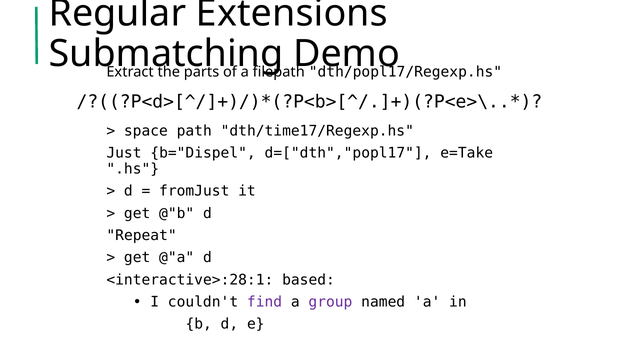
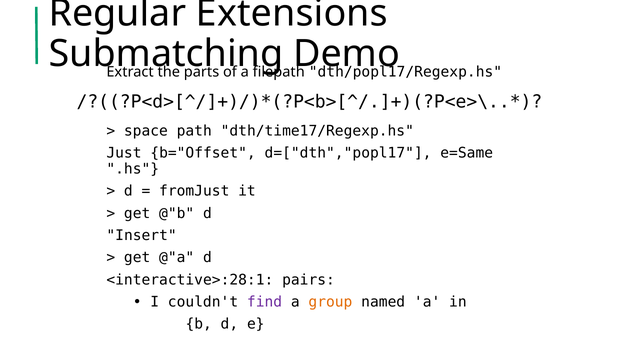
b="Dispel: b="Dispel -> b="Offset (203, 153)
e=Take: e=Take -> e=Same (467, 153)
Repeat: Repeat -> Insert (142, 235)
based: based -> pairs (309, 280)
group colour: purple -> orange (330, 302)
